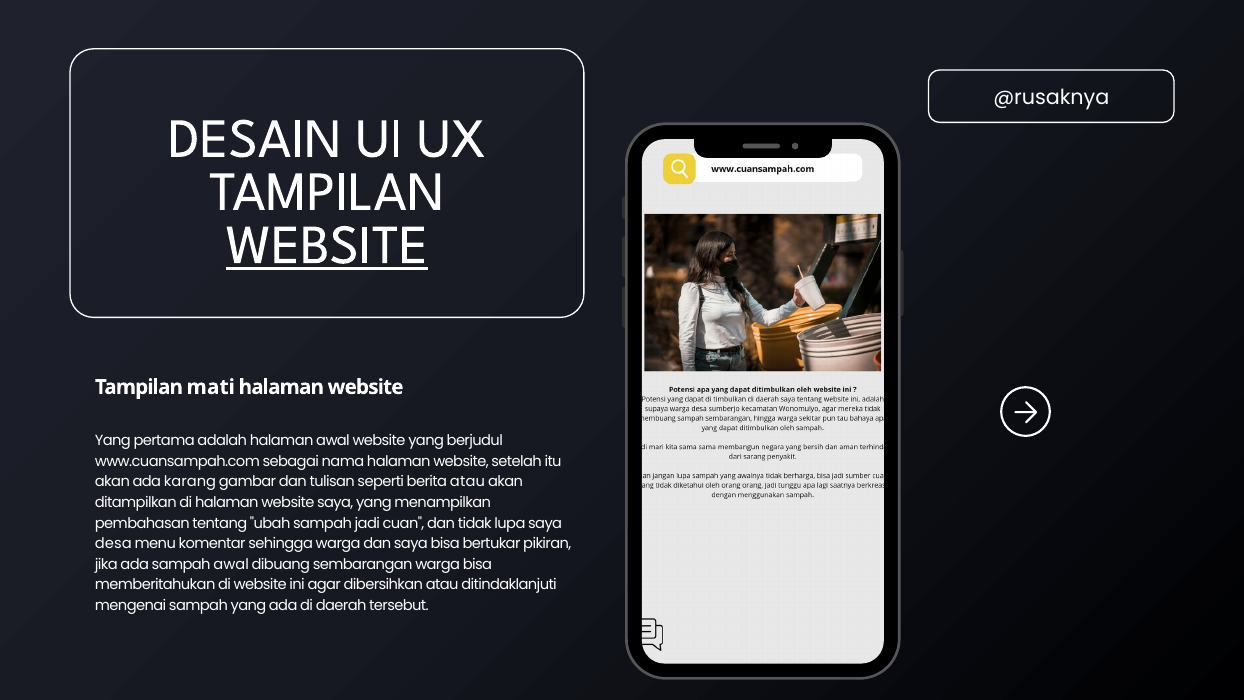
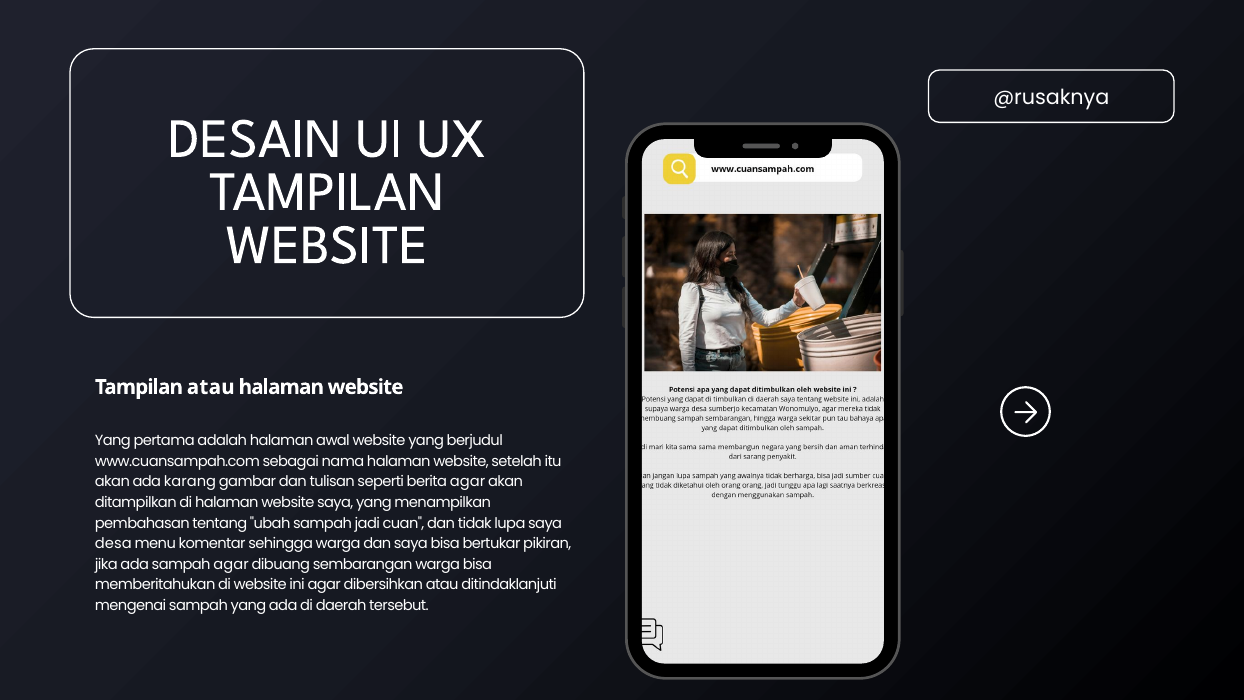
WEBSITE underline: present -> none (327, 245)
Tampilan mati: mati -> atau (211, 387)
berita atau: atau -> agar (468, 482)
sampah awal: awal -> agar (231, 564)
